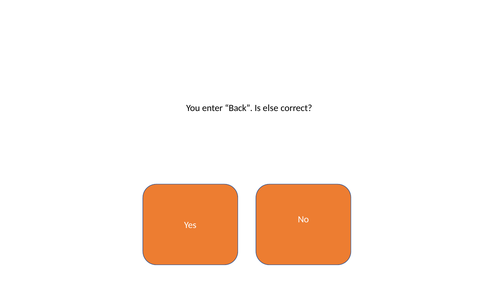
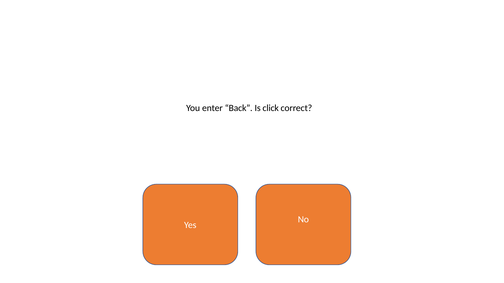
else: else -> click (271, 108)
